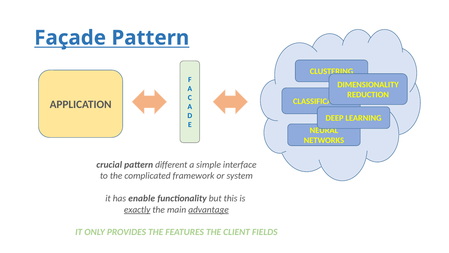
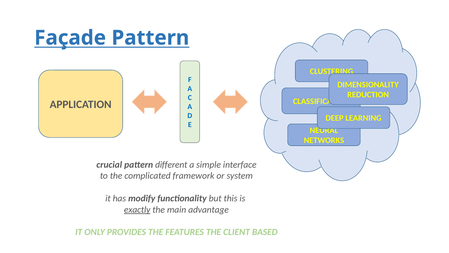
enable: enable -> modify (142, 198)
advantage underline: present -> none (209, 209)
FIELDS: FIELDS -> BASED (265, 232)
